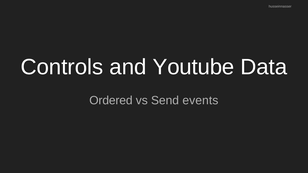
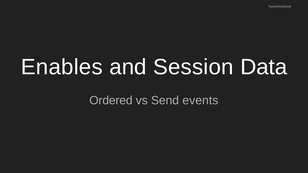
Controls: Controls -> Enables (62, 67)
Youtube: Youtube -> Session (193, 67)
